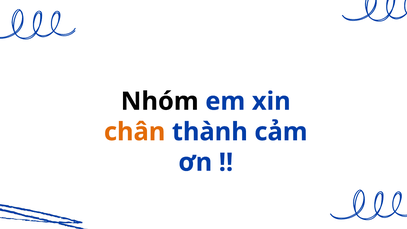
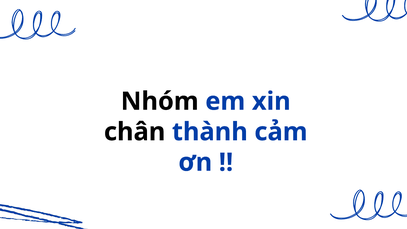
chân colour: orange -> black (135, 132)
